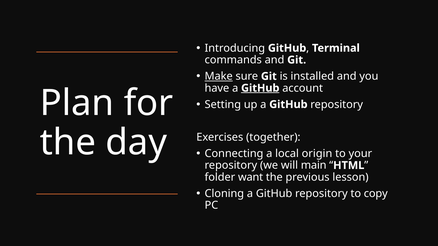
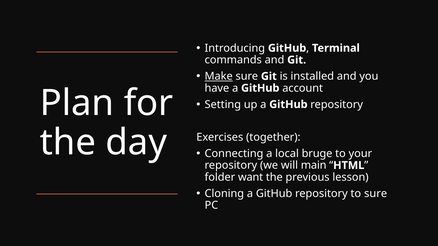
GitHub underline: present -> none (260, 88)
origin: origin -> bruge (317, 154)
to copy: copy -> sure (376, 194)
